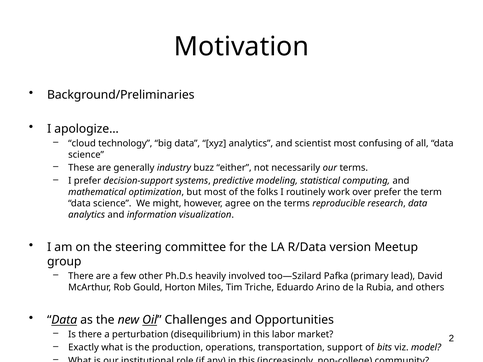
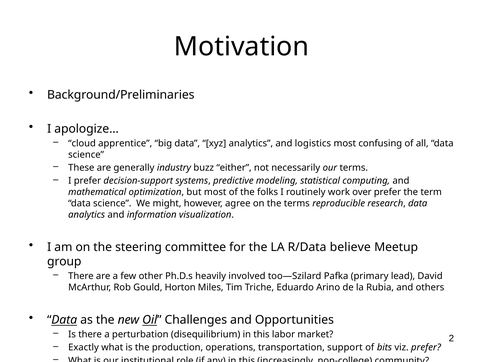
technology: technology -> apprentice (125, 143)
scientist: scientist -> logistics (313, 143)
version: version -> believe (350, 247)
viz model: model -> prefer (426, 348)
